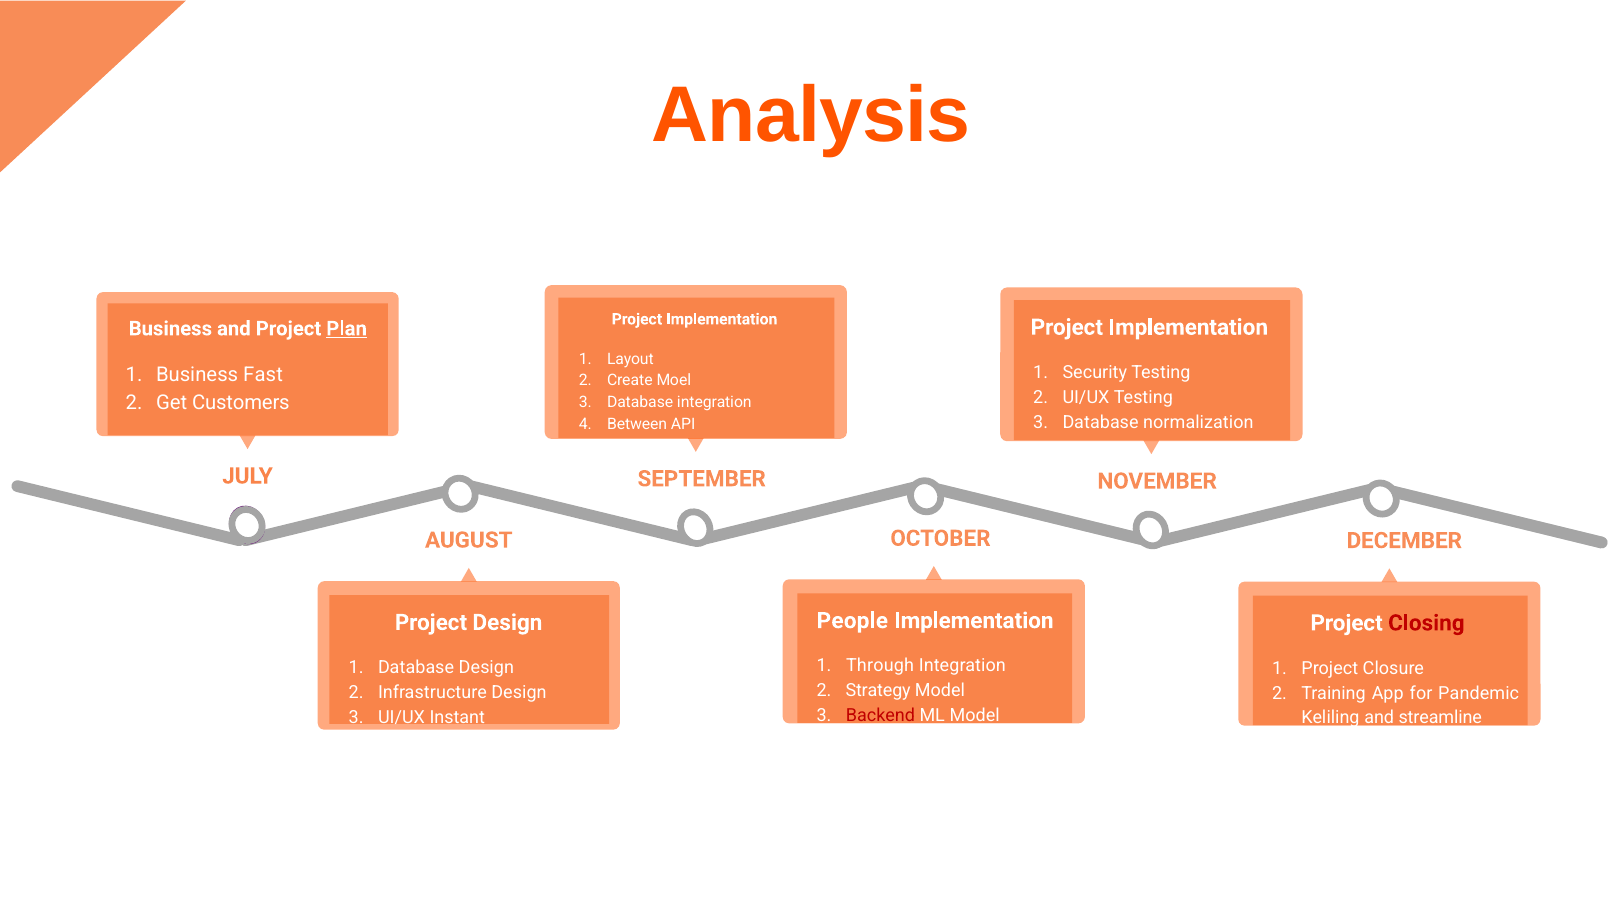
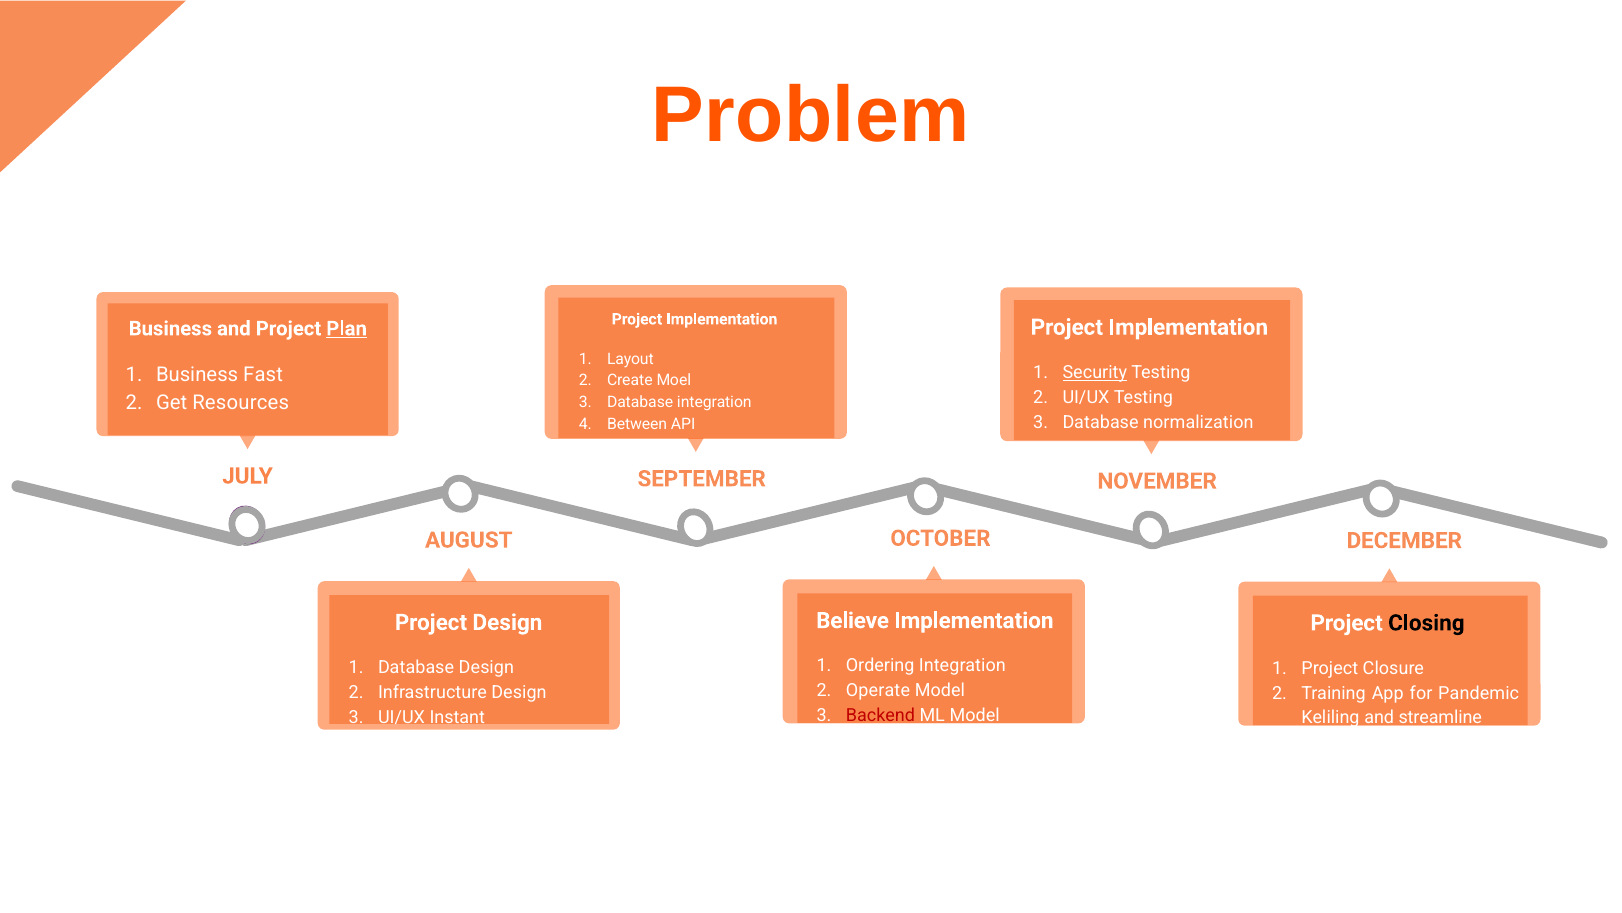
Analysis: Analysis -> Problem (811, 116)
Security underline: none -> present (1095, 372)
Customers: Customers -> Resources (241, 403)
People: People -> Believe (853, 620)
Closing colour: red -> black (1426, 623)
Through: Through -> Ordering (880, 666)
Strategy: Strategy -> Operate (878, 690)
